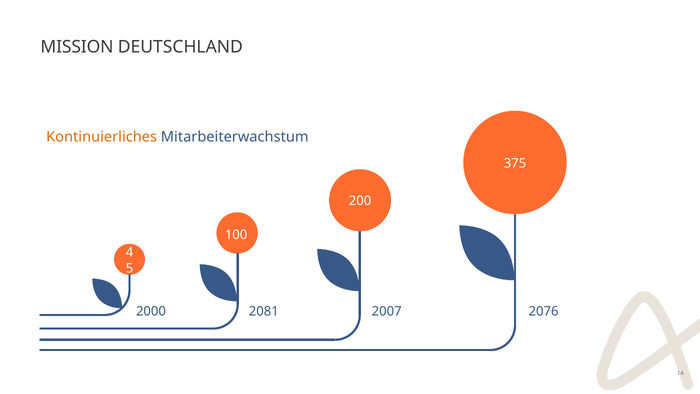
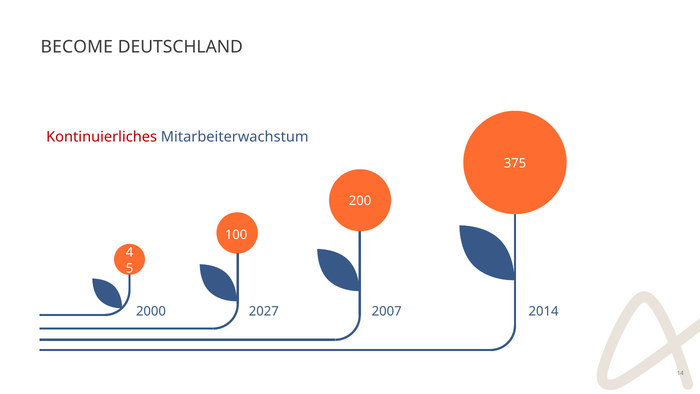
MISSION: MISSION -> BECOME (77, 47)
Kontinuierliches colour: orange -> red (102, 137)
2081: 2081 -> 2027 (264, 311)
2076: 2076 -> 2014 (544, 311)
